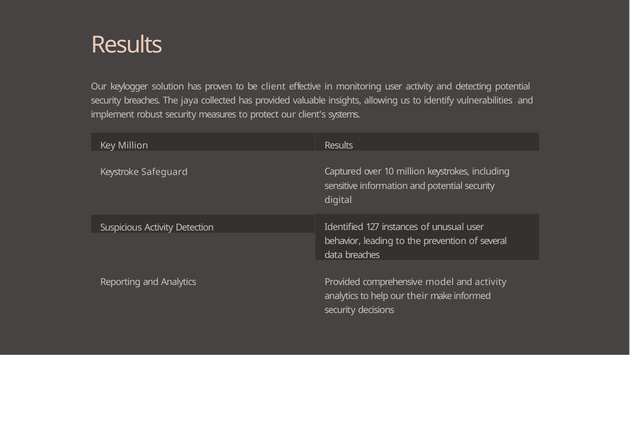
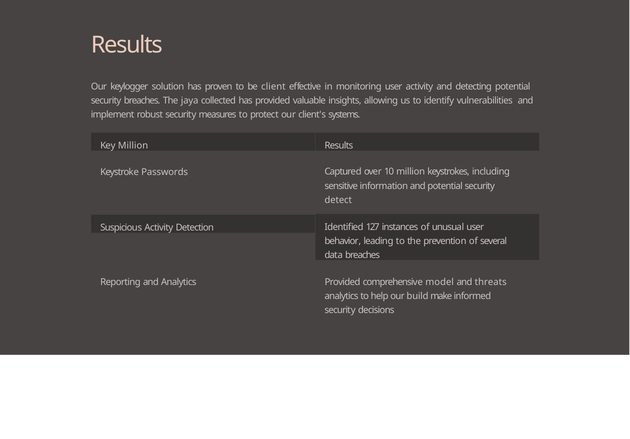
Safeguard: Safeguard -> Passwords (165, 172)
digital: digital -> detect (338, 200)
and activity: activity -> threats (491, 282)
their: their -> build (418, 296)
